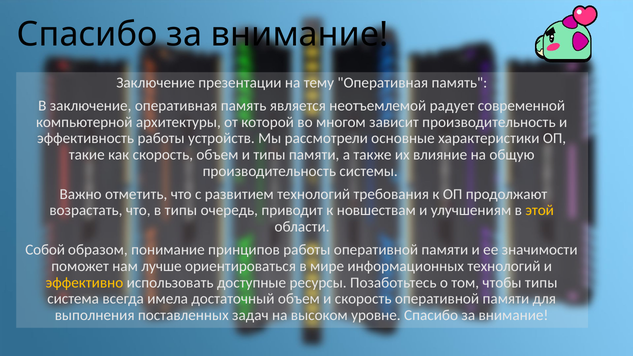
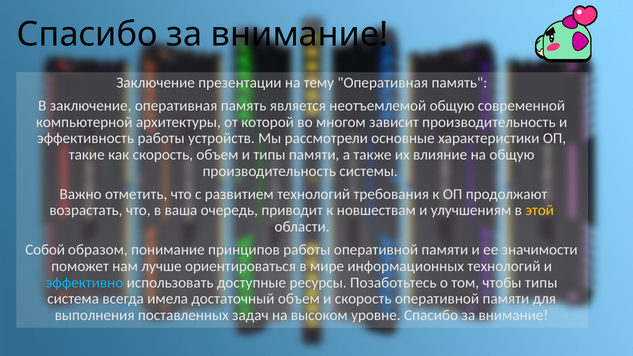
неотъемлемой радует: радует -> общую (452, 106)
в типы: типы -> ваша (181, 211)
эффективно colour: yellow -> light blue (84, 283)
